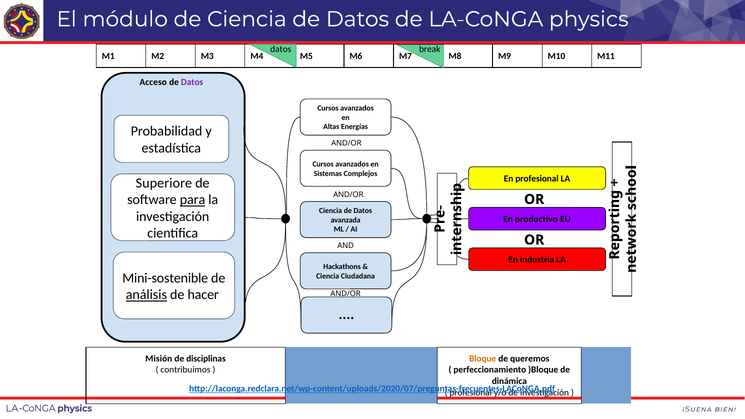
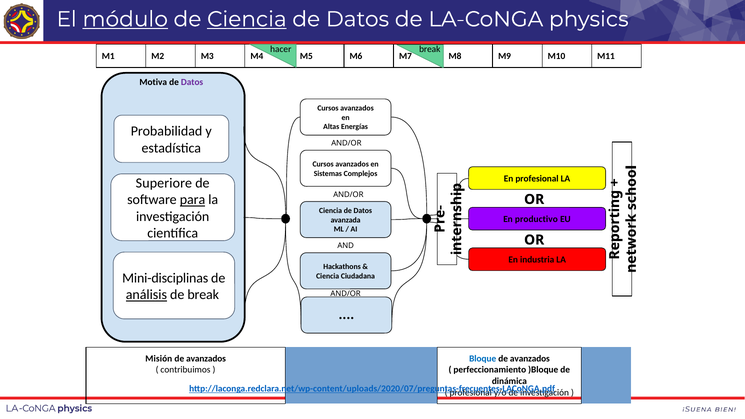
módulo underline: none -> present (125, 19)
Ciencia underline: none -> present (247, 19)
datos: datos -> hacer (281, 49)
Acceso: Acceso -> Motiva (153, 82)
Mini-sostenible: Mini-sostenible -> Mini-disciplinas (165, 278)
de hacer: hacer -> break (203, 295)
disciplinas: disciplinas -> avanzados (206, 359)
Bloque colour: orange -> blue (483, 359)
queremos: queremos -> avanzados (530, 359)
